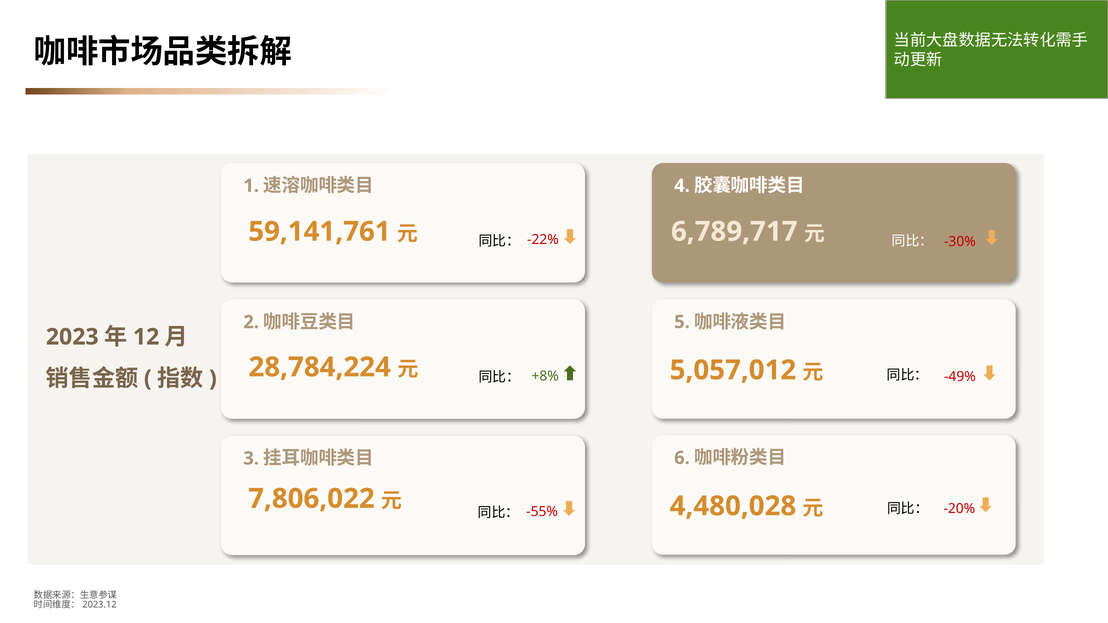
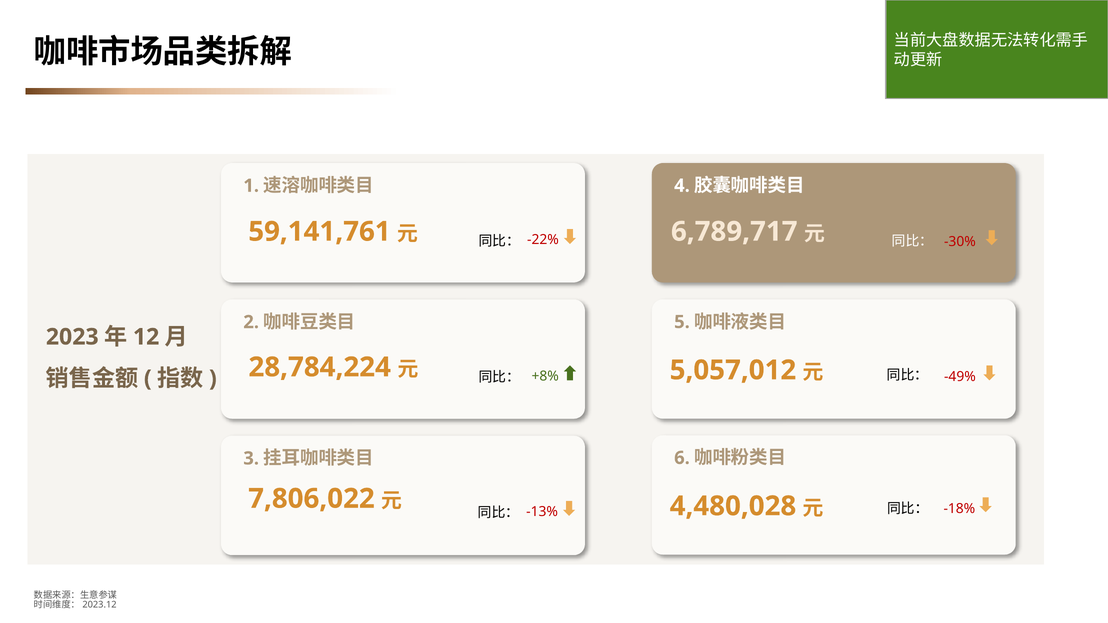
-20%: -20% -> -18% (959, 509)
-55%: -55% -> -13% (542, 512)
